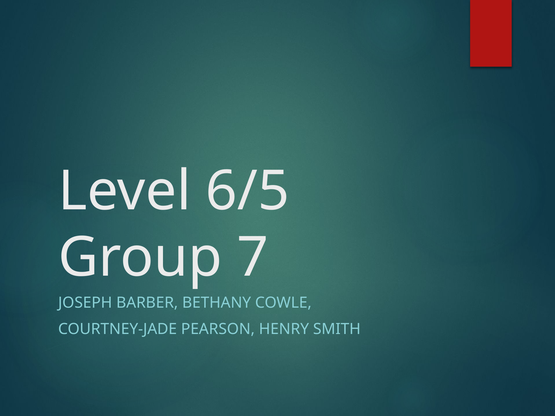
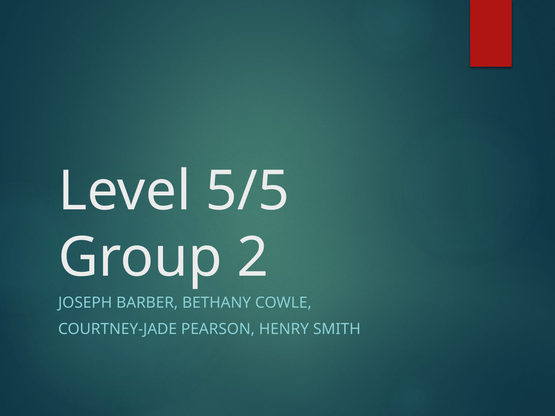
6/5: 6/5 -> 5/5 (248, 191)
7: 7 -> 2 (253, 258)
